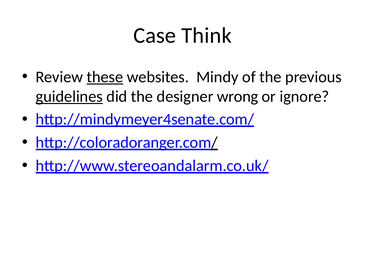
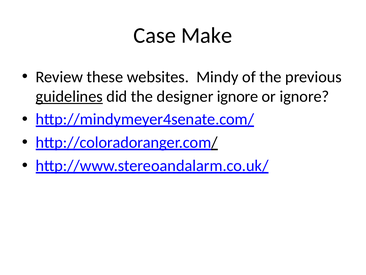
Think: Think -> Make (207, 35)
these underline: present -> none (105, 77)
designer wrong: wrong -> ignore (238, 96)
